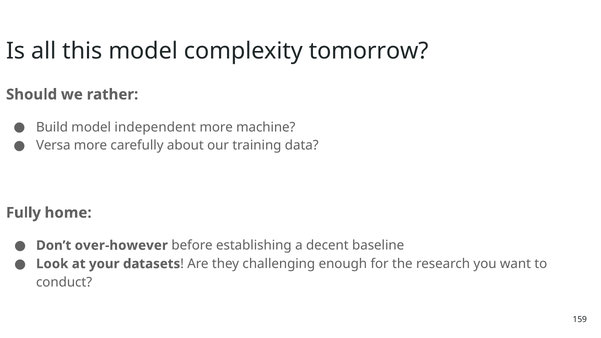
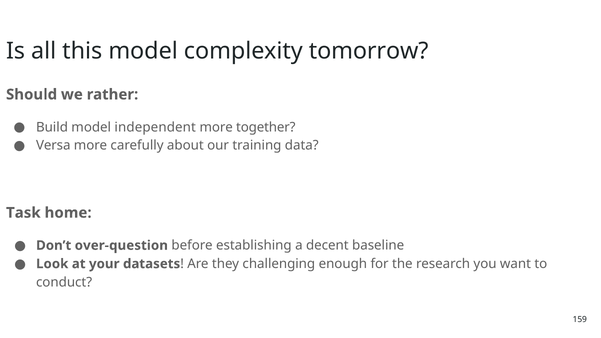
machine: machine -> together (266, 127)
Fully: Fully -> Task (23, 213)
over-however: over-however -> over-question (121, 245)
